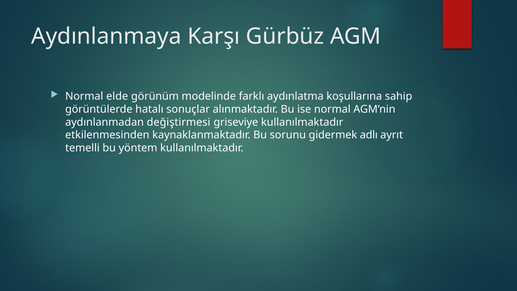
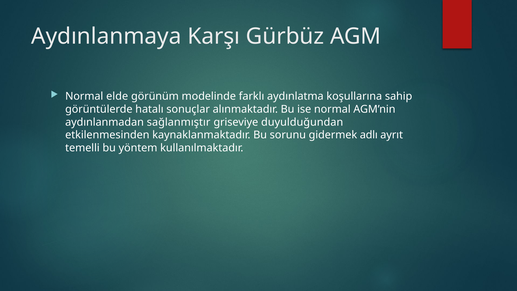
değiştirmesi: değiştirmesi -> sağlanmıştır (179, 122)
griseviye kullanılmaktadır: kullanılmaktadır -> duyulduğundan (302, 122)
